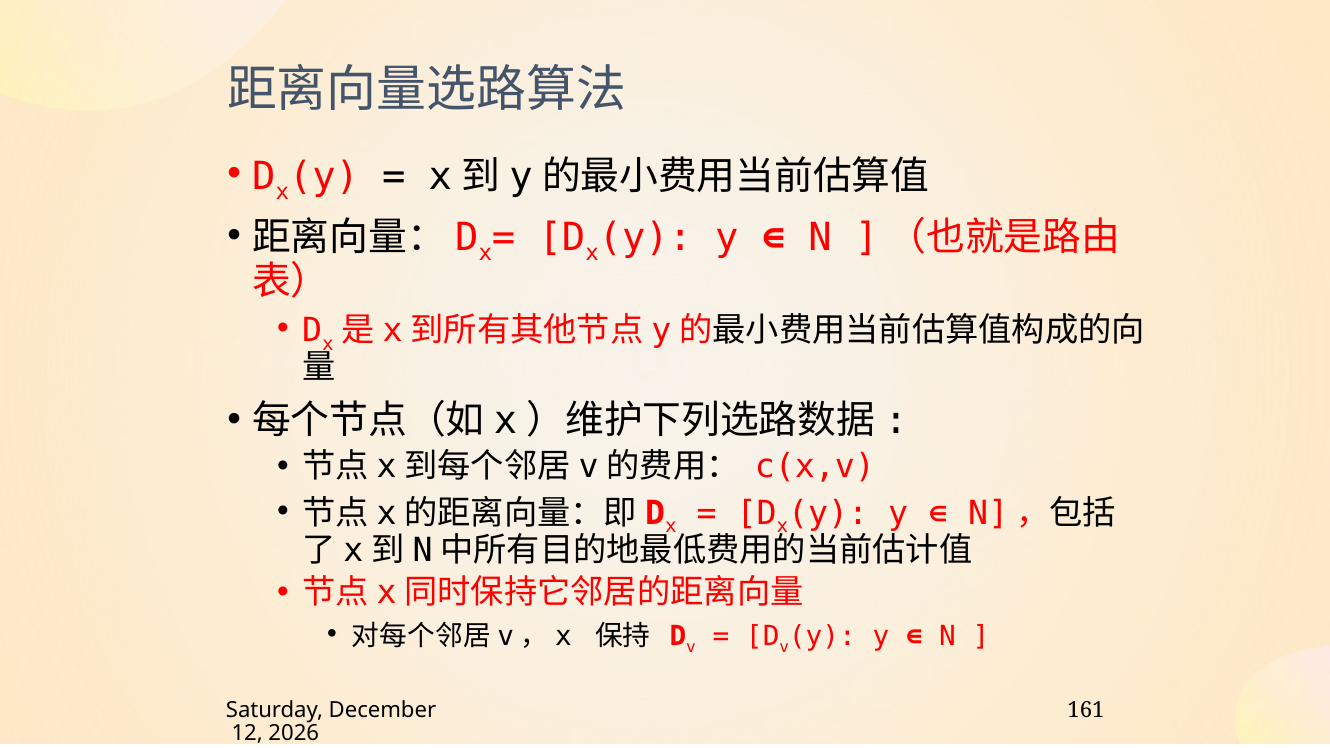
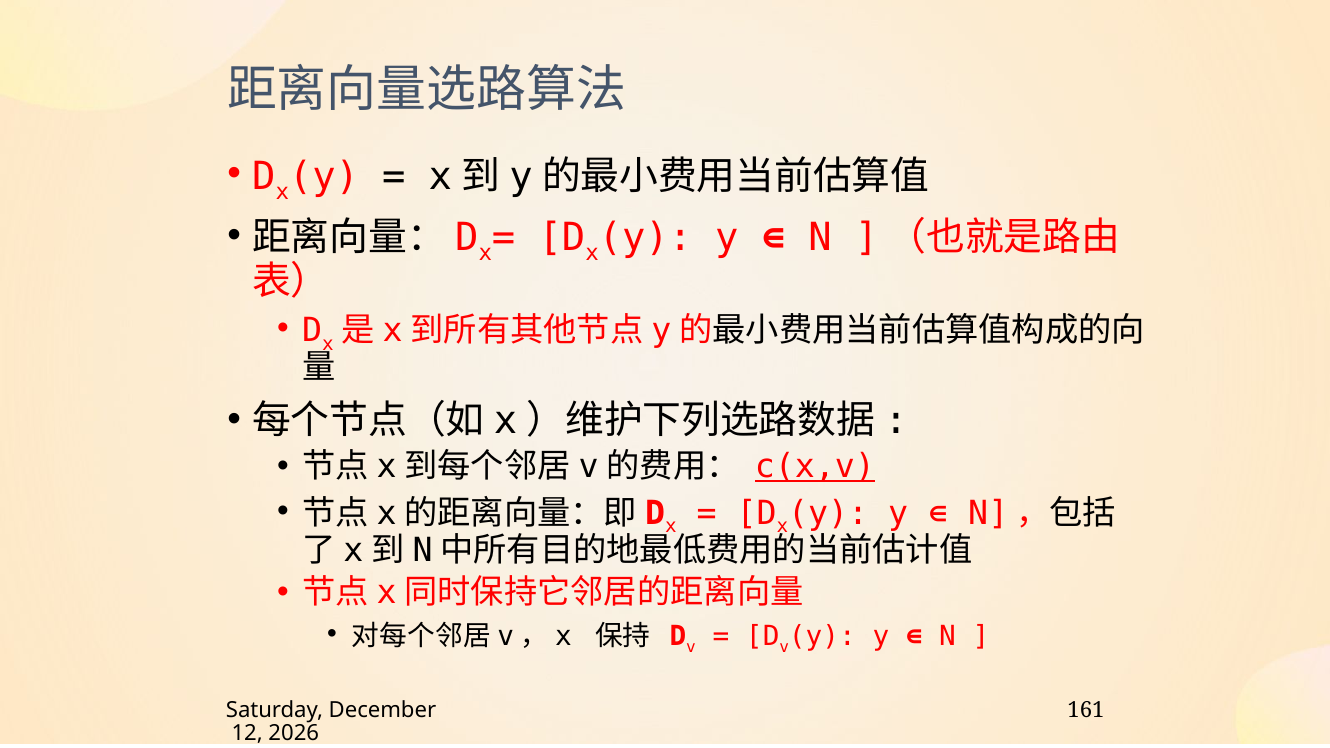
c(x,v underline: none -> present (815, 467)
